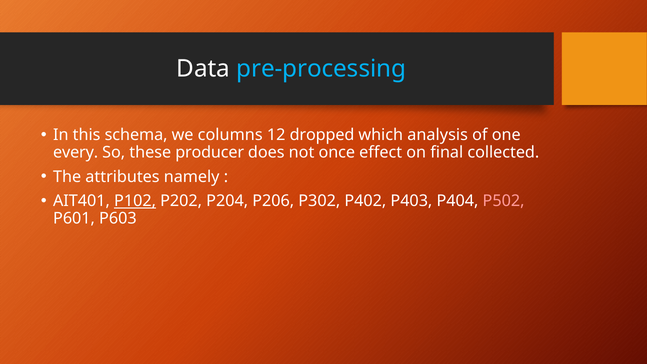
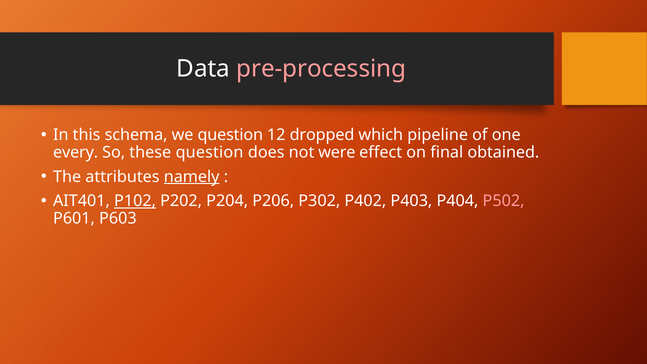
pre-processing colour: light blue -> pink (321, 68)
we columns: columns -> question (230, 135)
analysis: analysis -> pipeline (438, 135)
these producer: producer -> question (210, 153)
once: once -> were (337, 153)
collected: collected -> obtained (503, 153)
namely underline: none -> present (192, 177)
